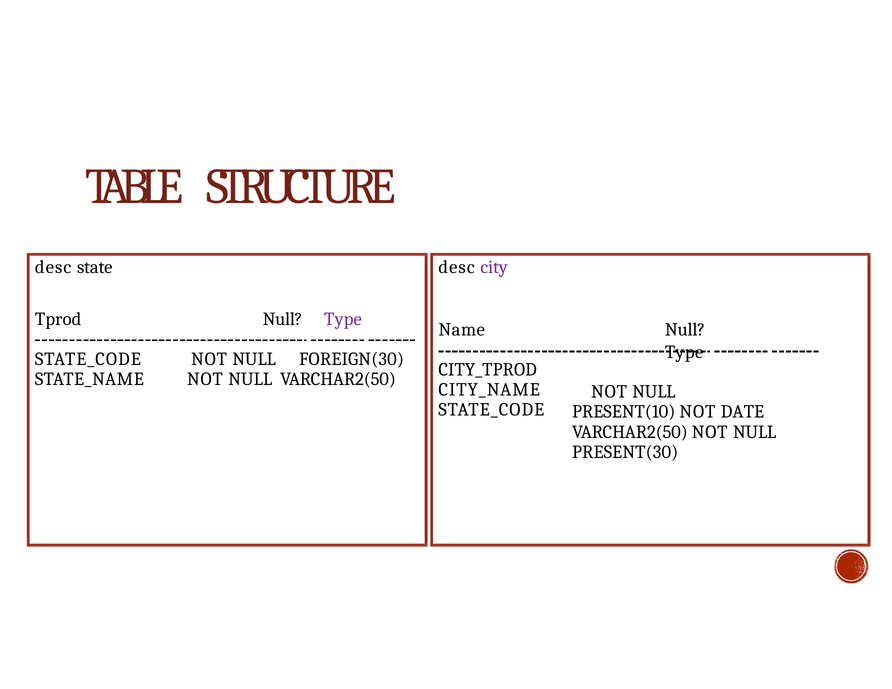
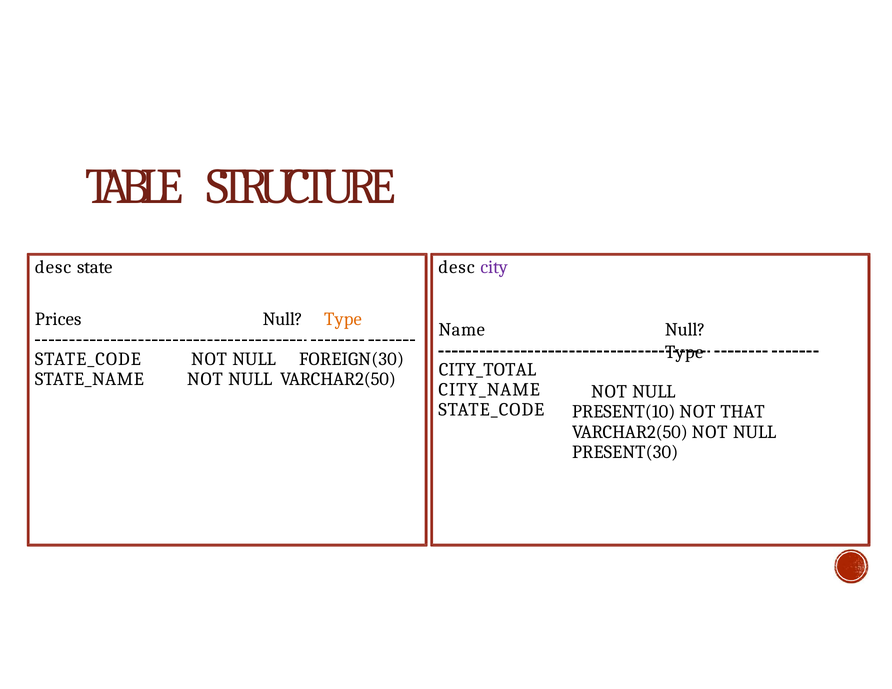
Tprod: Tprod -> Prices (58, 319)
Type colour: purple -> orange (343, 319)
CITY_TPROD: CITY_TPROD -> CITY_TOTAL (488, 370)
DATE: DATE -> THAT (743, 412)
